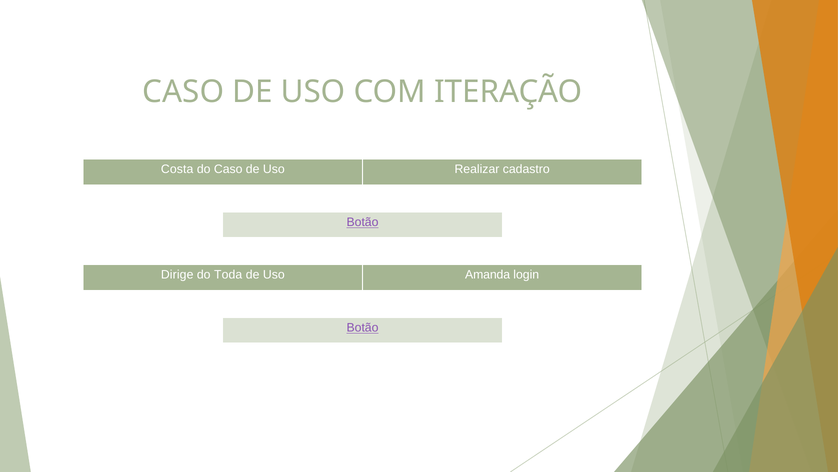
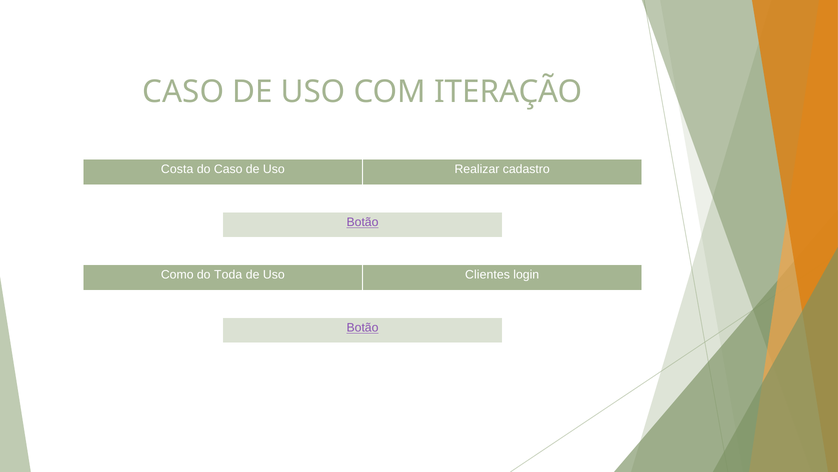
Dirige: Dirige -> Como (177, 275)
Amanda: Amanda -> Clientes (487, 275)
